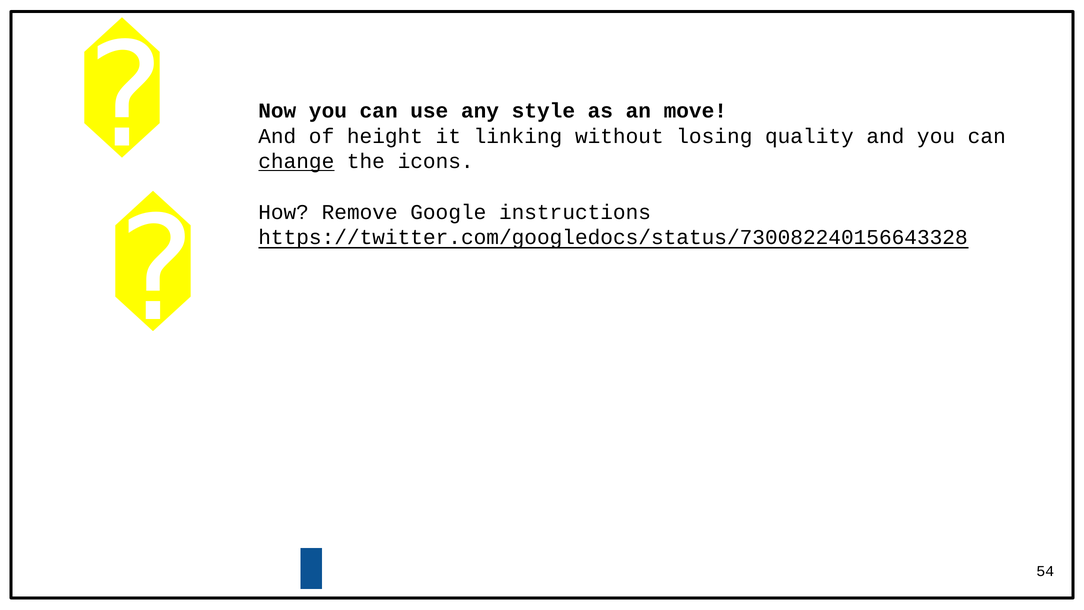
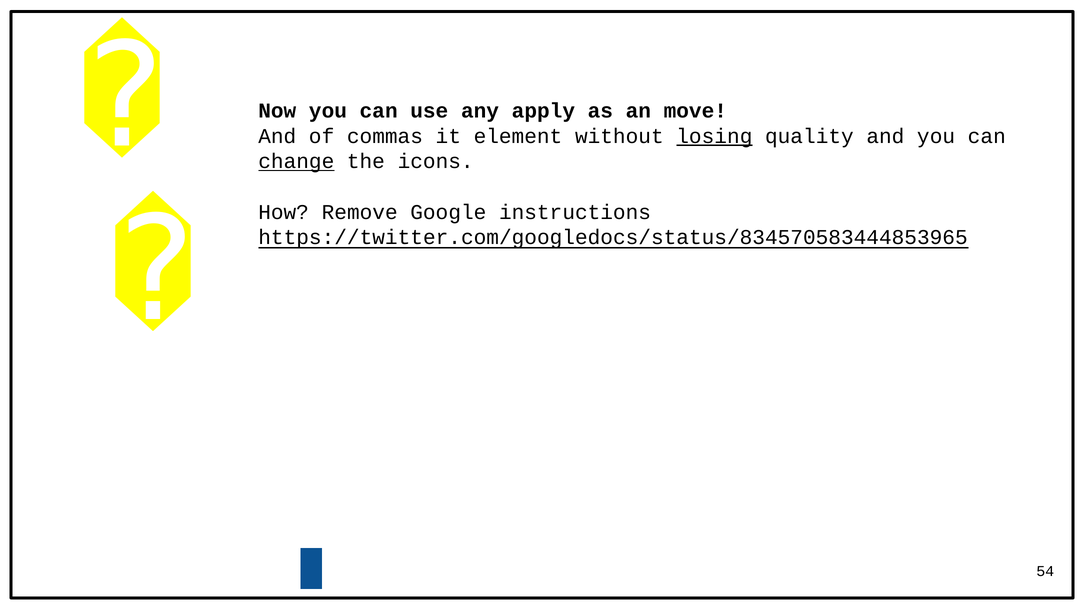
style: style -> apply (543, 111)
height: height -> commas (385, 136)
linking: linking -> element (518, 136)
losing underline: none -> present (714, 136)
https://twitter.com/googledocs/status/730082240156643328: https://twitter.com/googledocs/status/730082240156643328 -> https://twitter.com/googledocs/status/834570583444853965 (613, 237)
